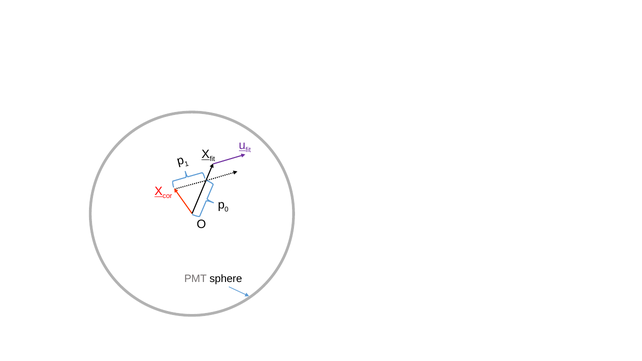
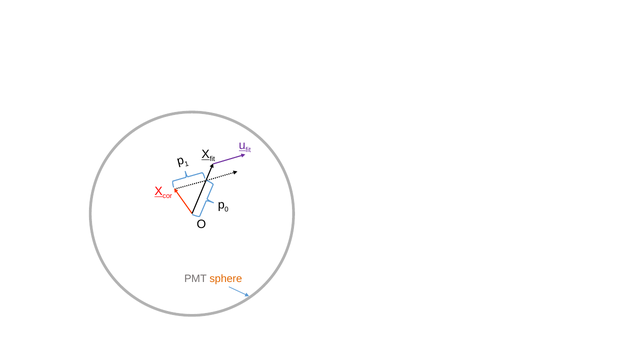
sphere colour: black -> orange (226, 279)
